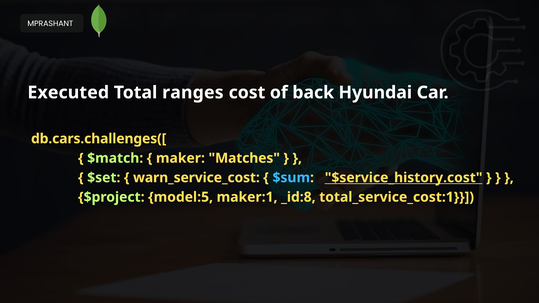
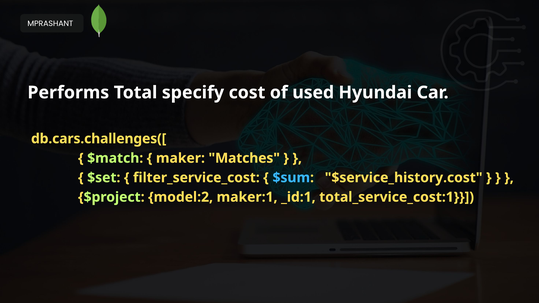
Executed: Executed -> Performs (68, 93)
ranges: ranges -> specify (193, 93)
back: back -> used (313, 93)
warn_service_cost: warn_service_cost -> filter_service_cost (196, 178)
$service_history.cost underline: present -> none (404, 178)
model:5: model:5 -> model:2 (181, 197)
_id:8: _id:8 -> _id:1 (298, 197)
